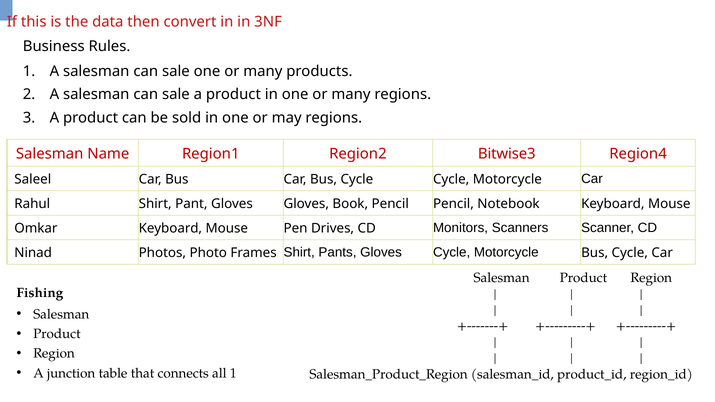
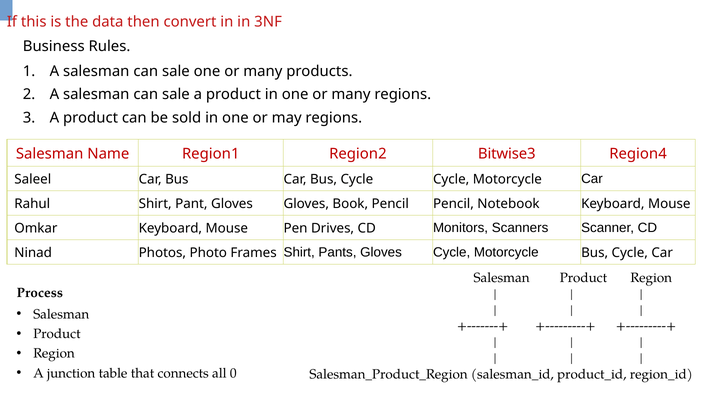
Fishing: Fishing -> Process (40, 293)
all 1: 1 -> 0 (233, 373)
